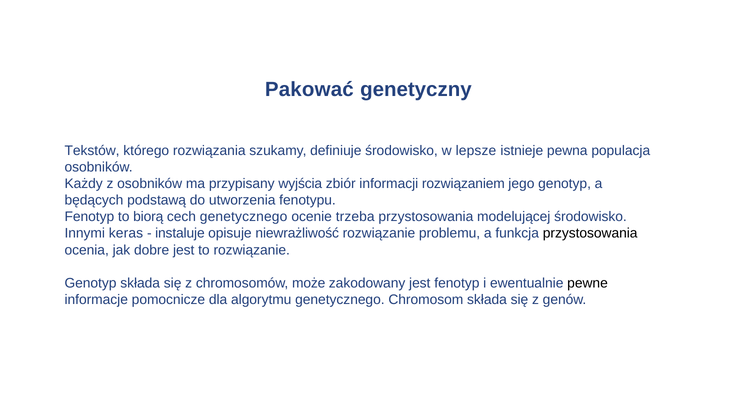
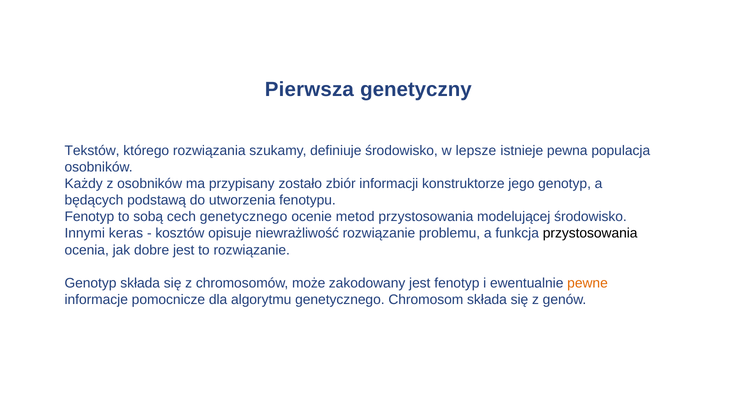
Pakować: Pakować -> Pierwsza (309, 89)
wyjścia: wyjścia -> zostało (300, 183)
rozwiązaniem: rozwiązaniem -> konstruktorze (463, 183)
biorą: biorą -> sobą (148, 217)
trzeba: trzeba -> metod (355, 217)
instaluje: instaluje -> kosztów (180, 233)
pewne colour: black -> orange (588, 283)
